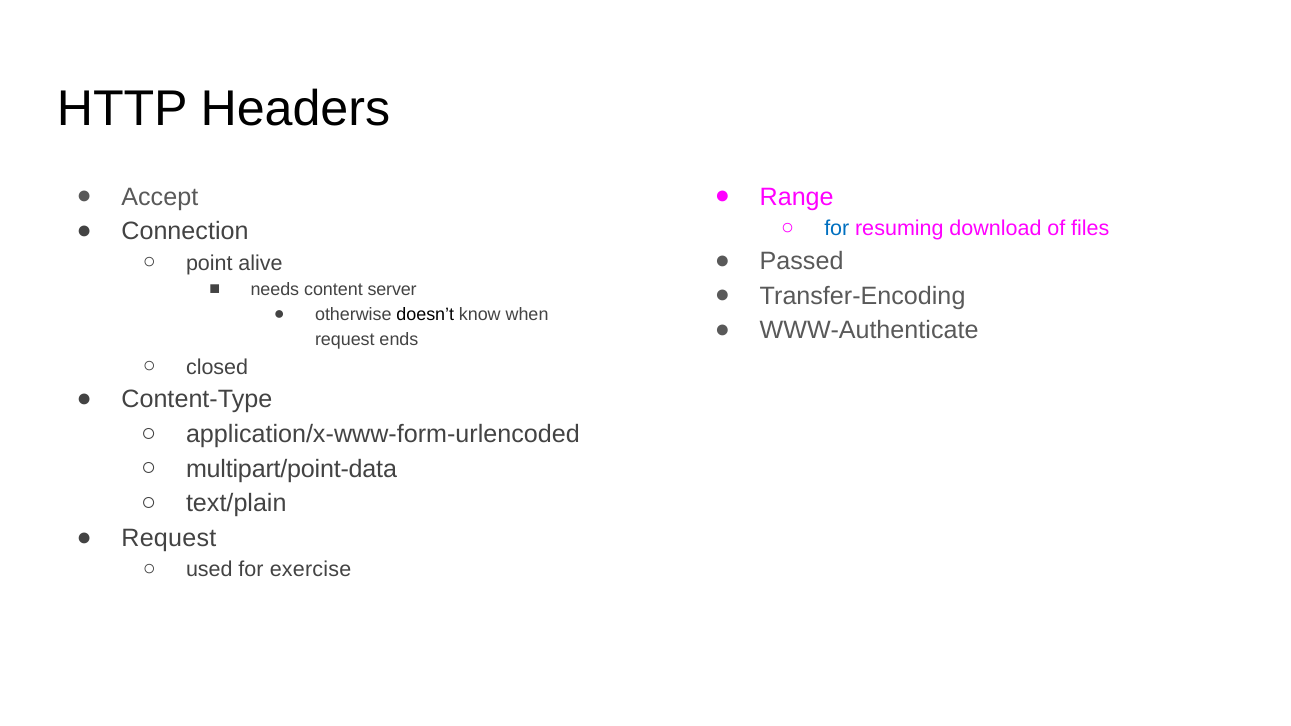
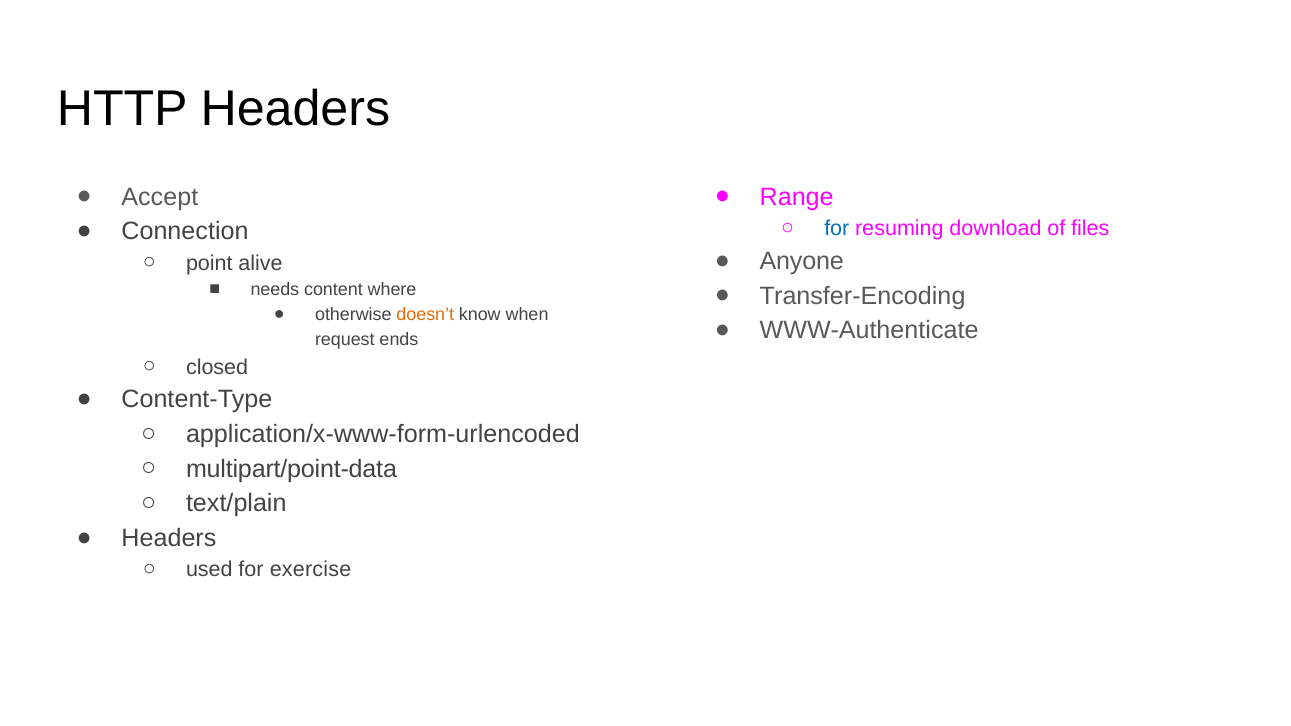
Passed: Passed -> Anyone (802, 261)
server: server -> where (392, 290)
doesn’t colour: black -> orange (425, 314)
Request: Request -> Headers (169, 538)
